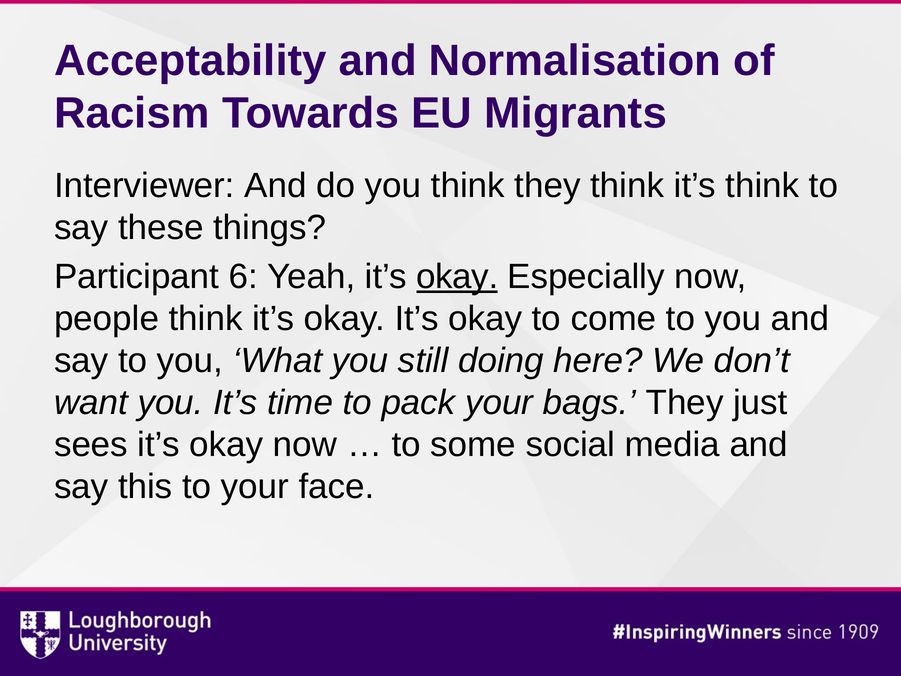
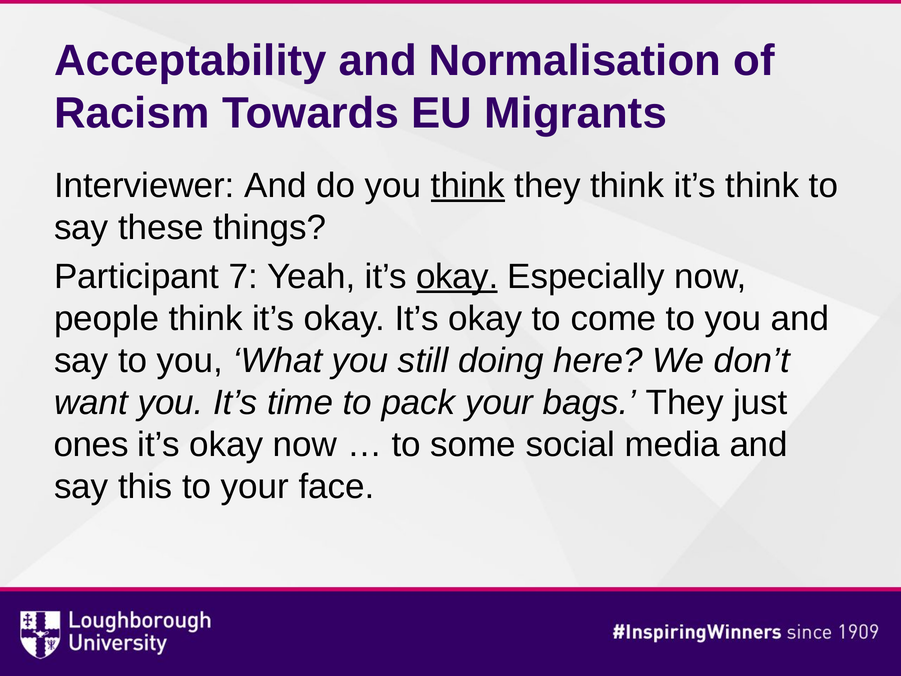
think underline: none -> present (468, 186)
6: 6 -> 7 (243, 277)
sees: sees -> ones (91, 444)
